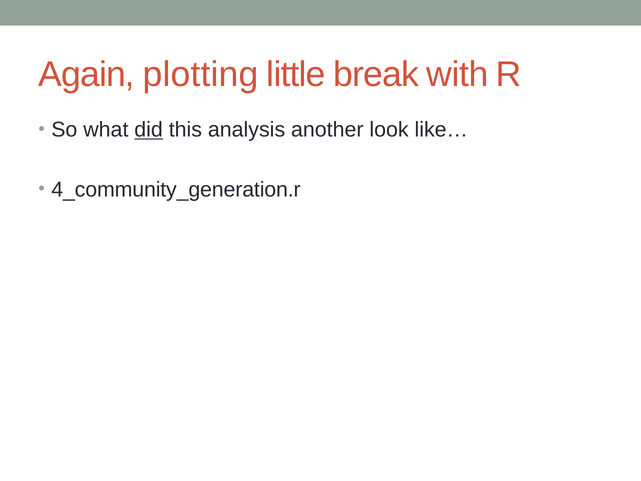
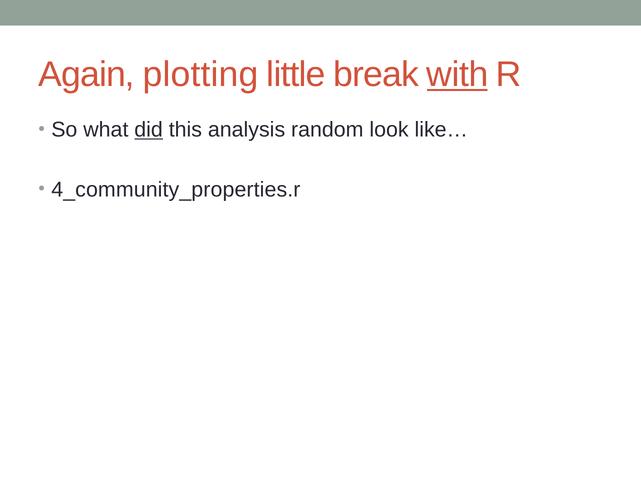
with underline: none -> present (457, 75)
another: another -> random (327, 130)
4_community_generation.r: 4_community_generation.r -> 4_community_properties.r (176, 190)
